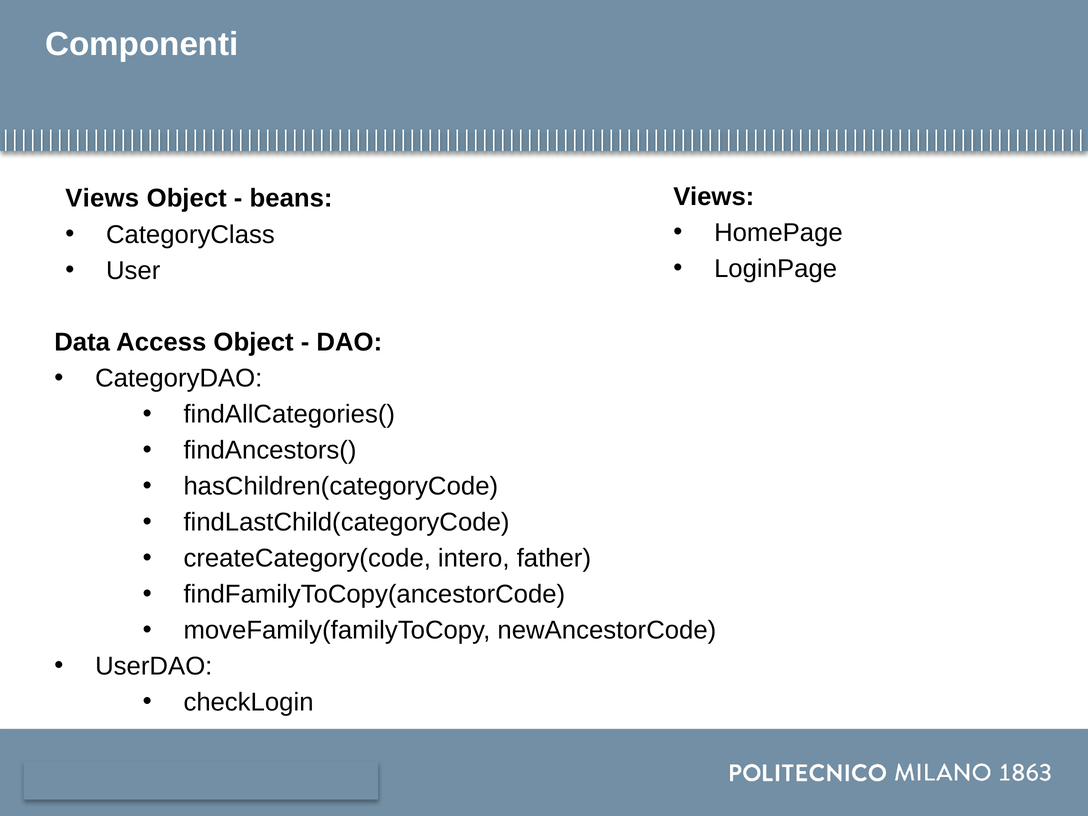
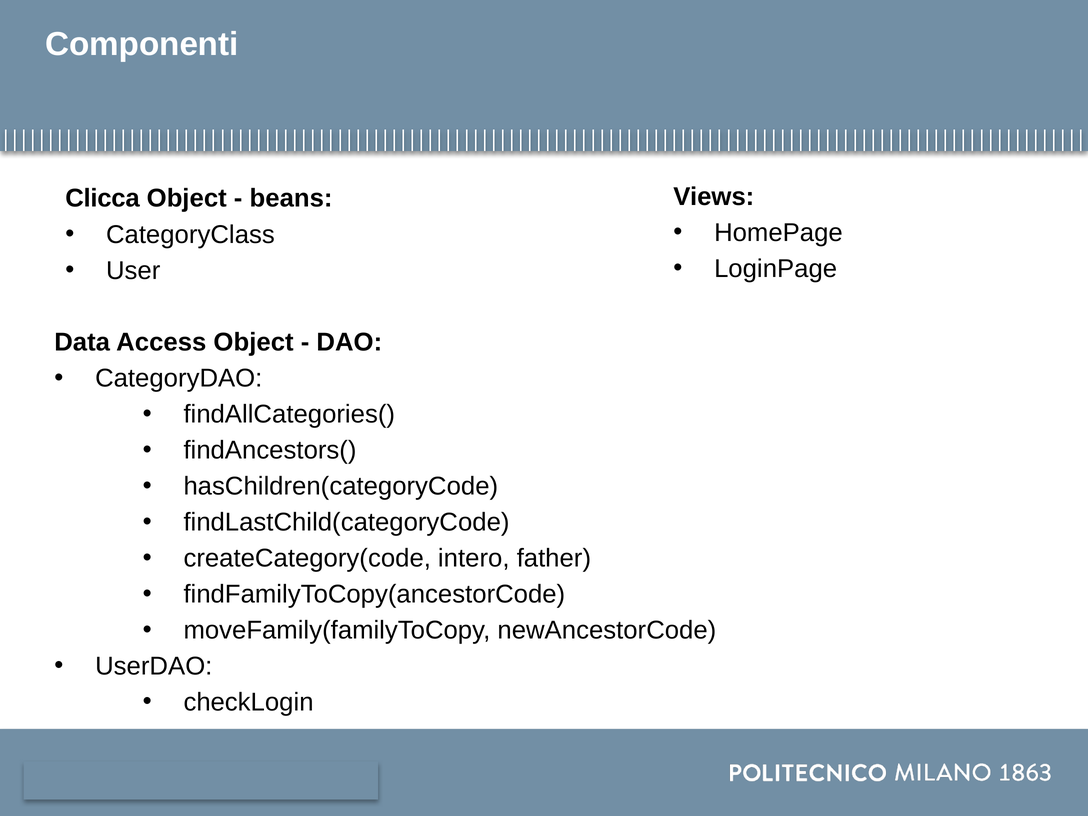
Views: Views -> Clicca (102, 198)
